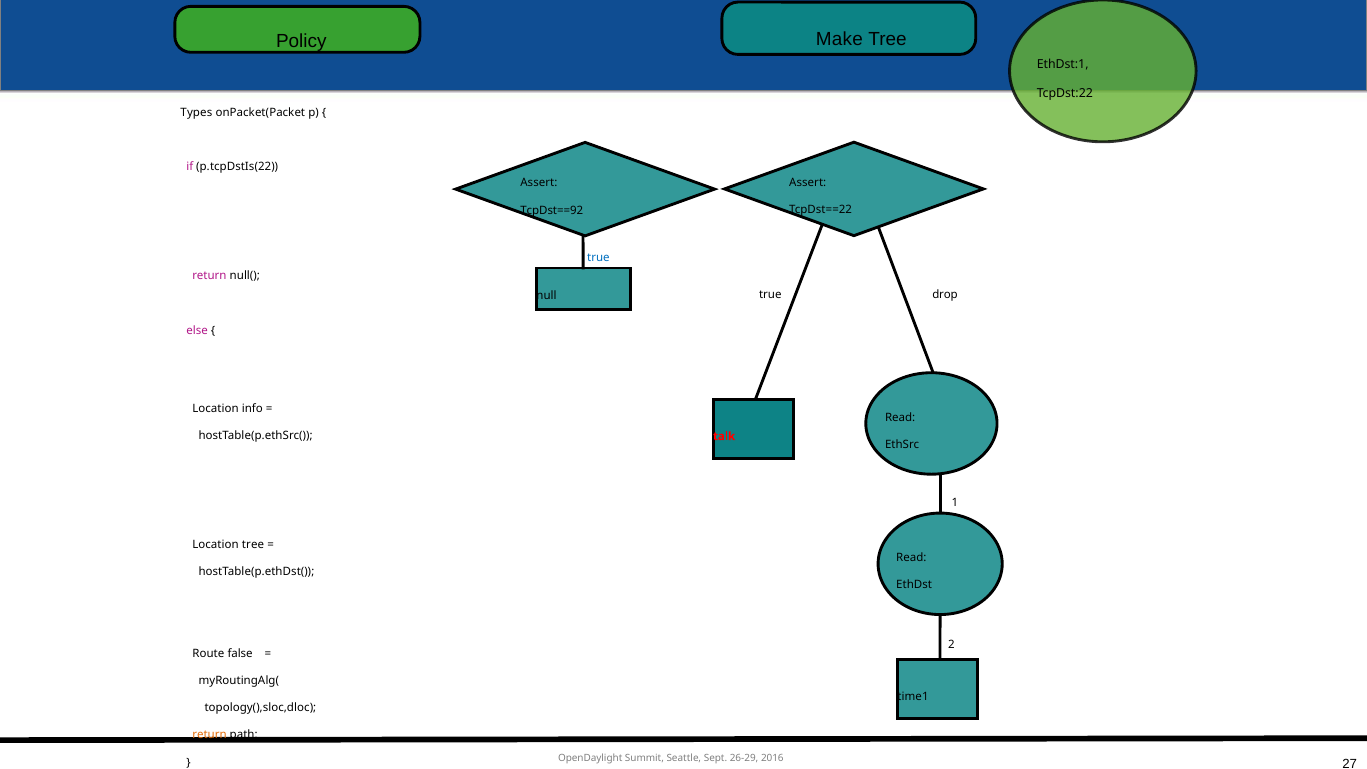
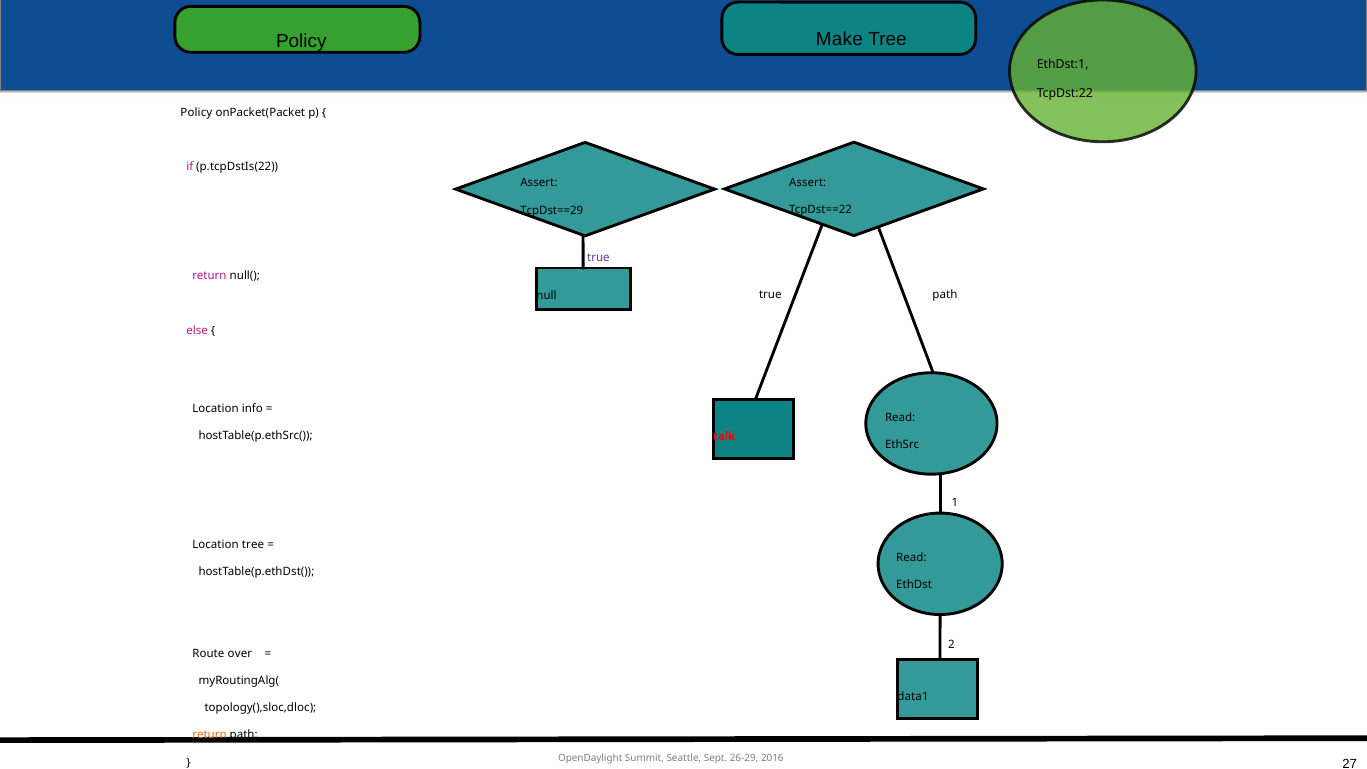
Types: Types -> Policy (196, 113)
TcpDst==92: TcpDst==92 -> TcpDst==29 (552, 210)
true colour: blue -> purple (598, 257)
true drop: drop -> path (945, 295)
false: false -> over (240, 653)
time1: time1 -> data1 (913, 696)
